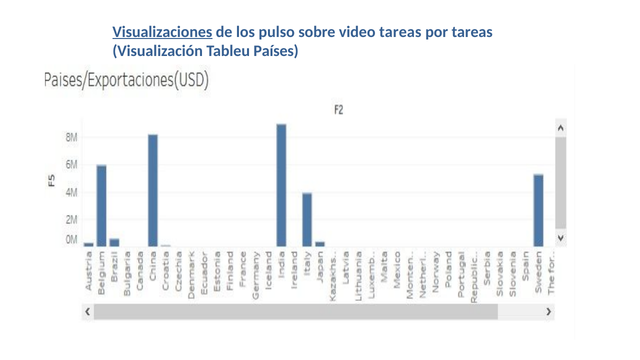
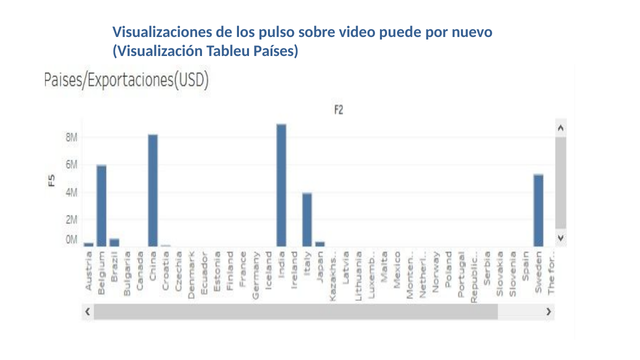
Visualizaciones underline: present -> none (162, 32)
video tareas: tareas -> puede (400, 32)
por tareas: tareas -> nuevo (472, 32)
